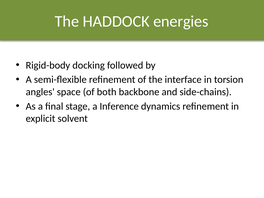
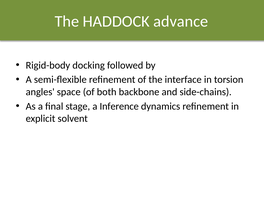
energies: energies -> advance (181, 21)
